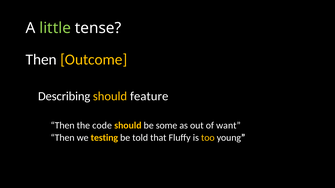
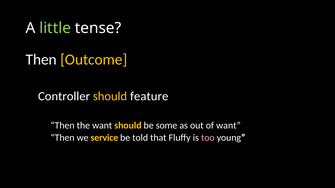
Describing: Describing -> Controller (64, 97)
the code: code -> want (102, 126)
testing: testing -> service (104, 138)
too colour: yellow -> pink (208, 138)
